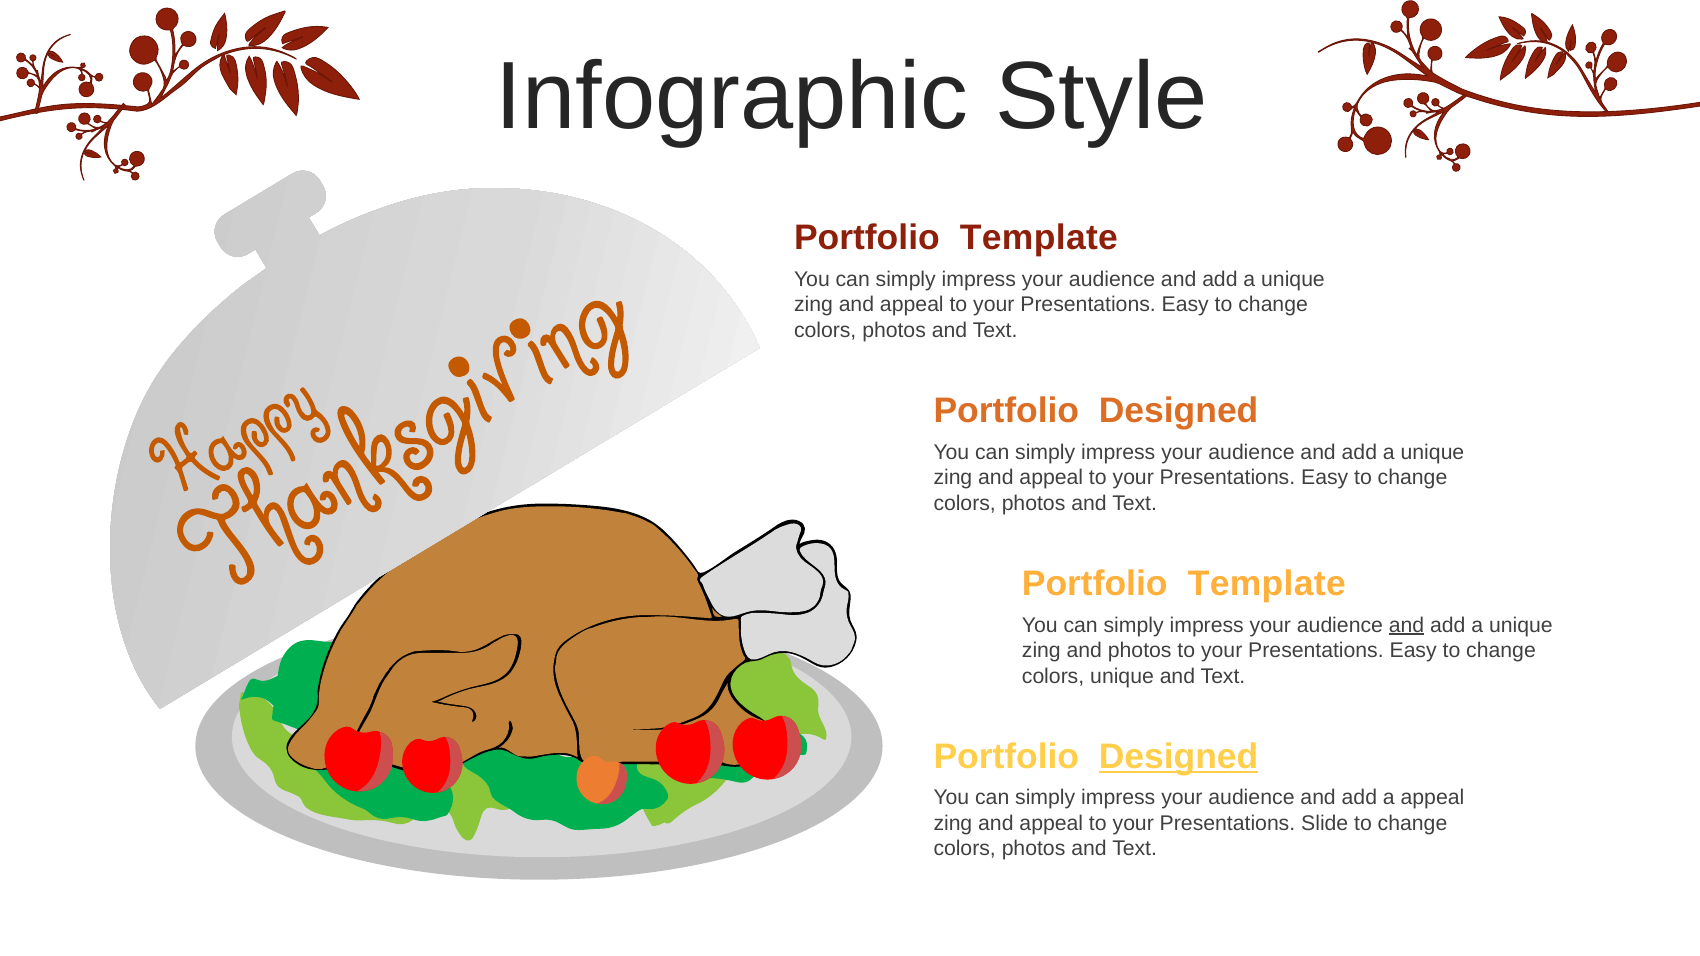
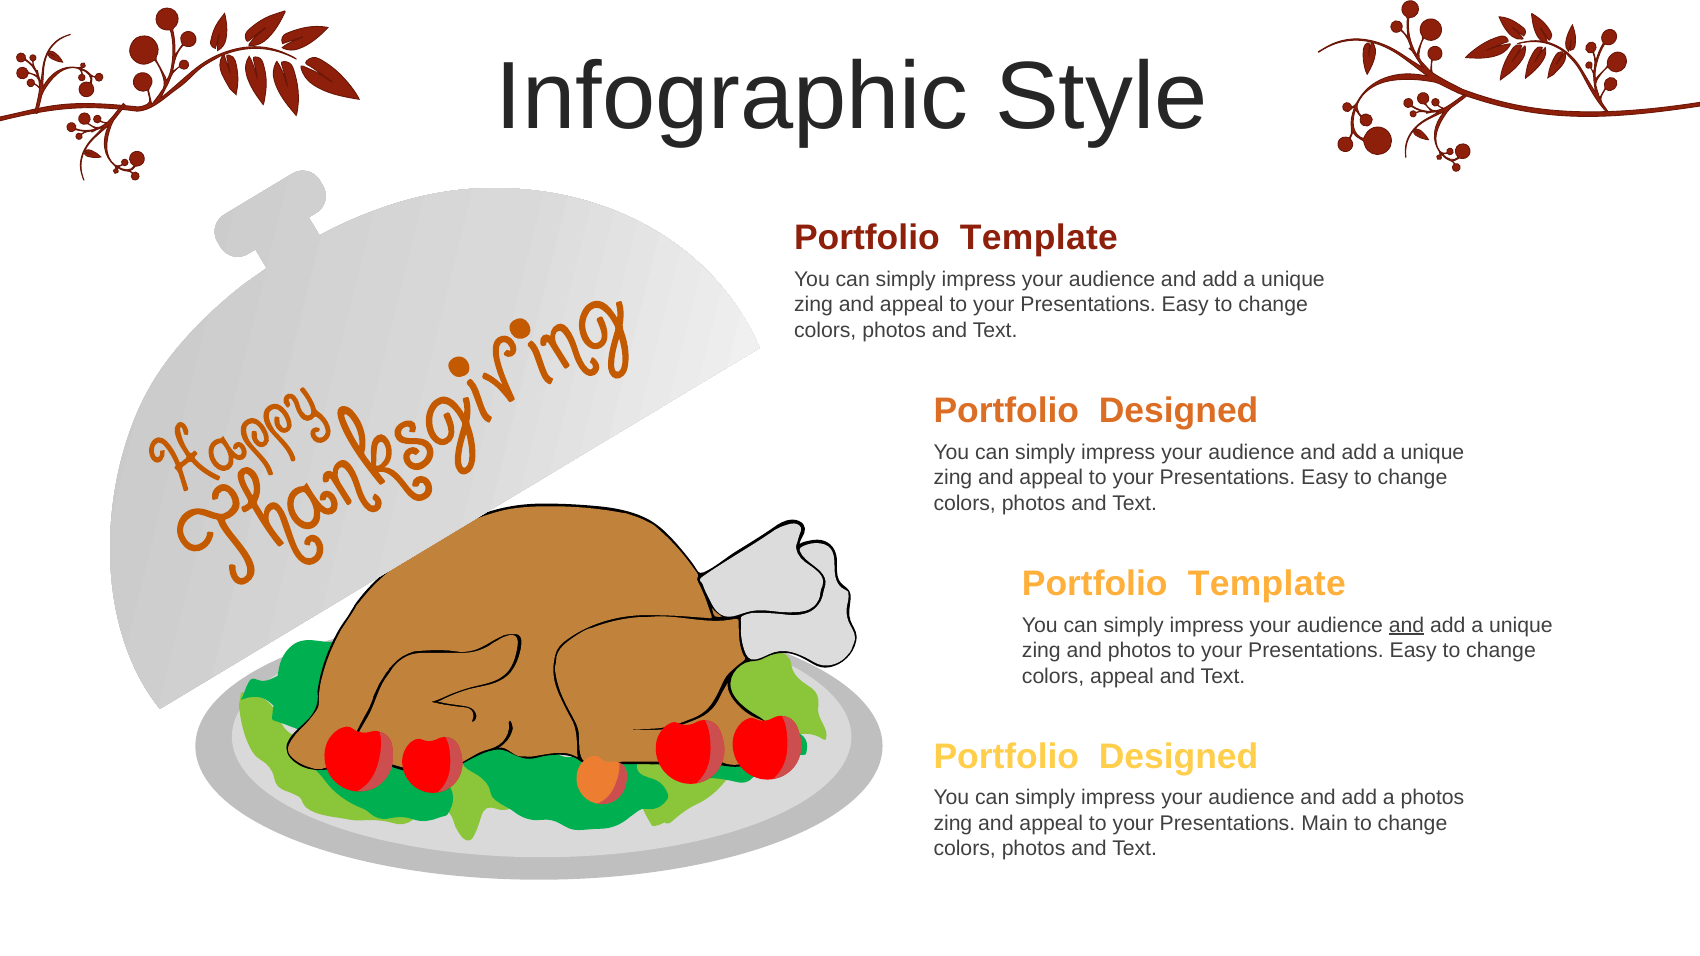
colors unique: unique -> appeal (1122, 676)
Designed underline: present -> none (1179, 757)
a appeal: appeal -> photos (1432, 798)
Slide: Slide -> Main (1325, 824)
